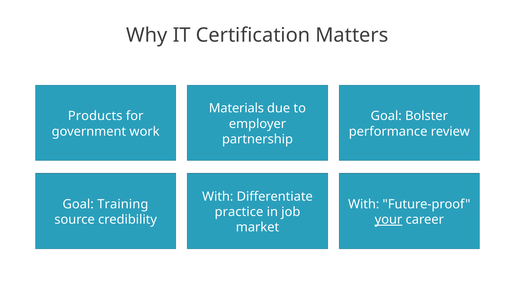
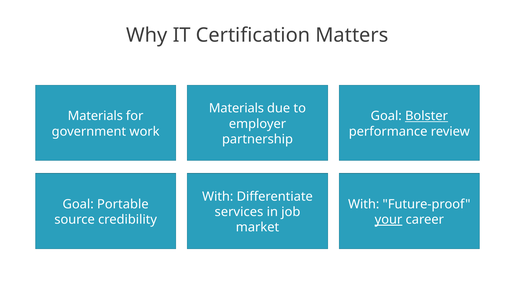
Products: Products -> Materials (95, 116)
Bolster underline: none -> present (427, 116)
Training: Training -> Portable (123, 205)
practice: practice -> services (239, 212)
